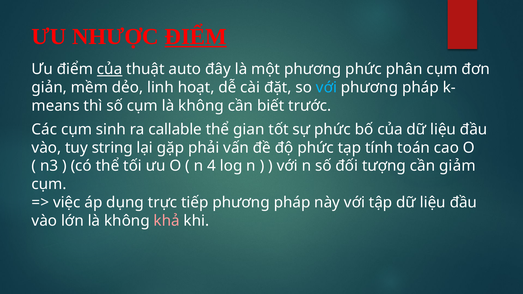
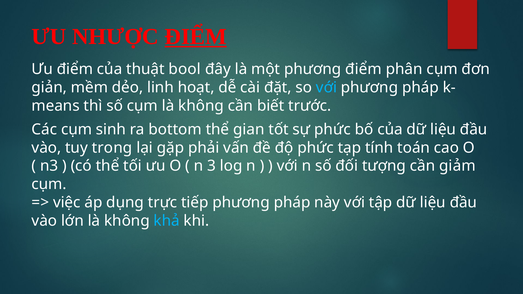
của underline: present -> none (110, 69)
auto: auto -> bool (185, 69)
phương phức: phức -> điểm (364, 69)
callable: callable -> bottom (175, 130)
string: string -> trong (112, 148)
4: 4 -> 3 (212, 166)
khả colour: pink -> light blue (167, 221)
